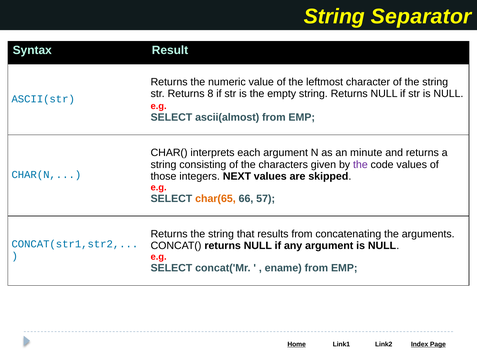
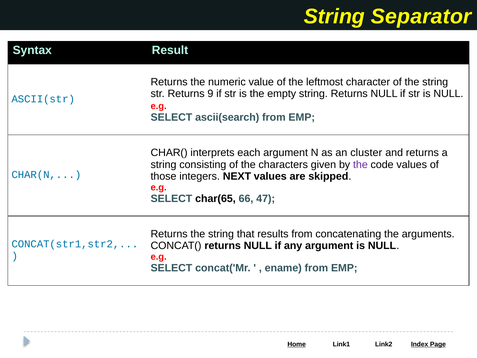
8: 8 -> 9 (210, 94)
ascii(almost: ascii(almost -> ascii(search (227, 117)
minute: minute -> cluster (366, 153)
char(65 colour: orange -> black (215, 198)
57: 57 -> 47 (266, 198)
